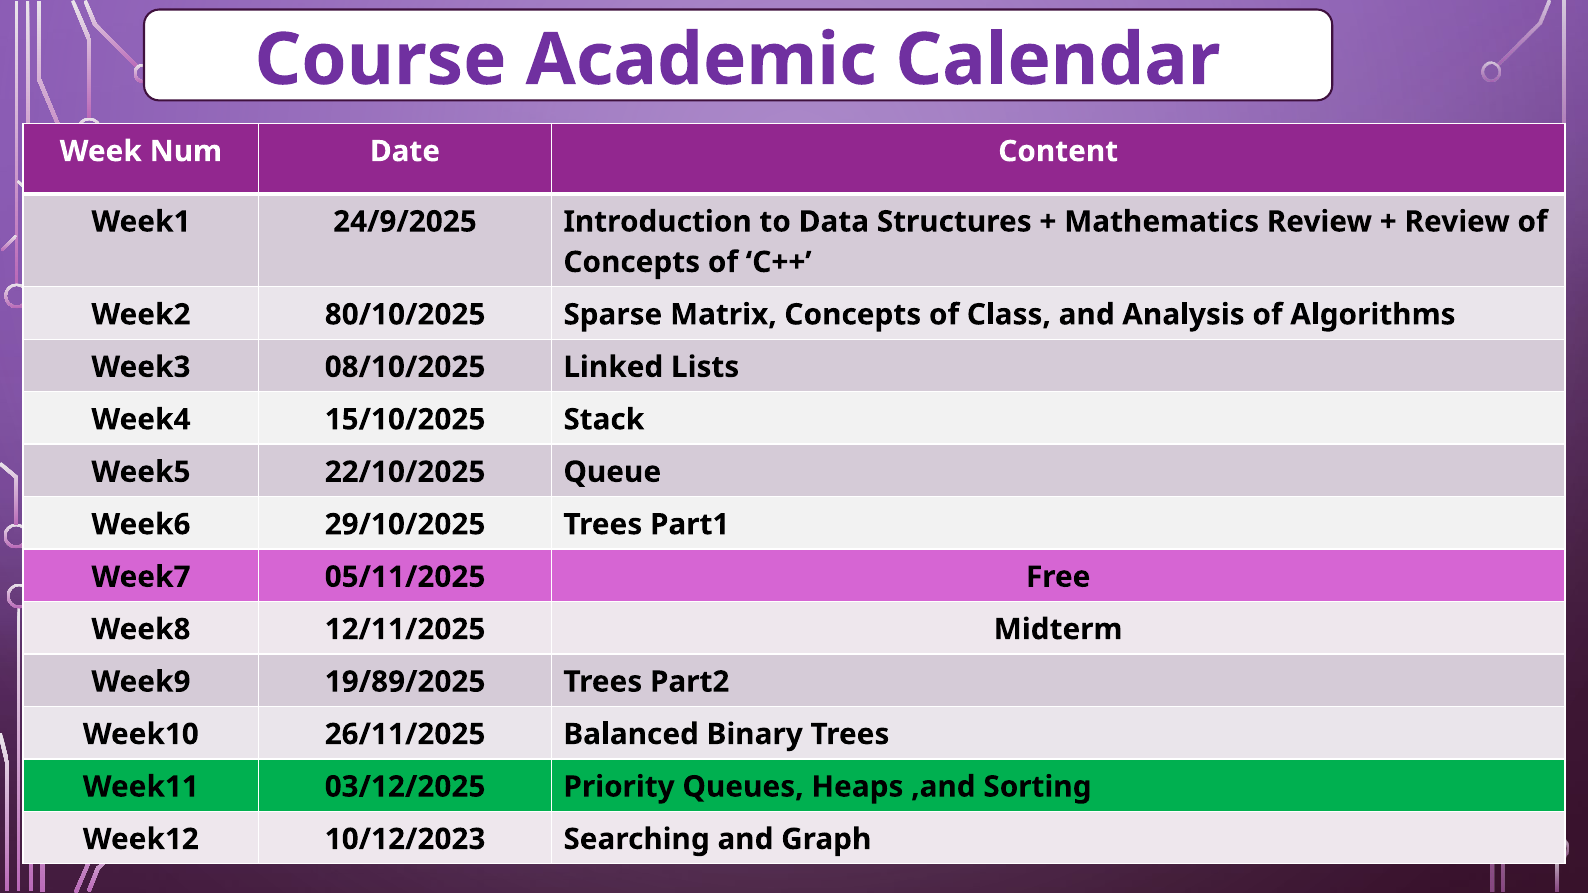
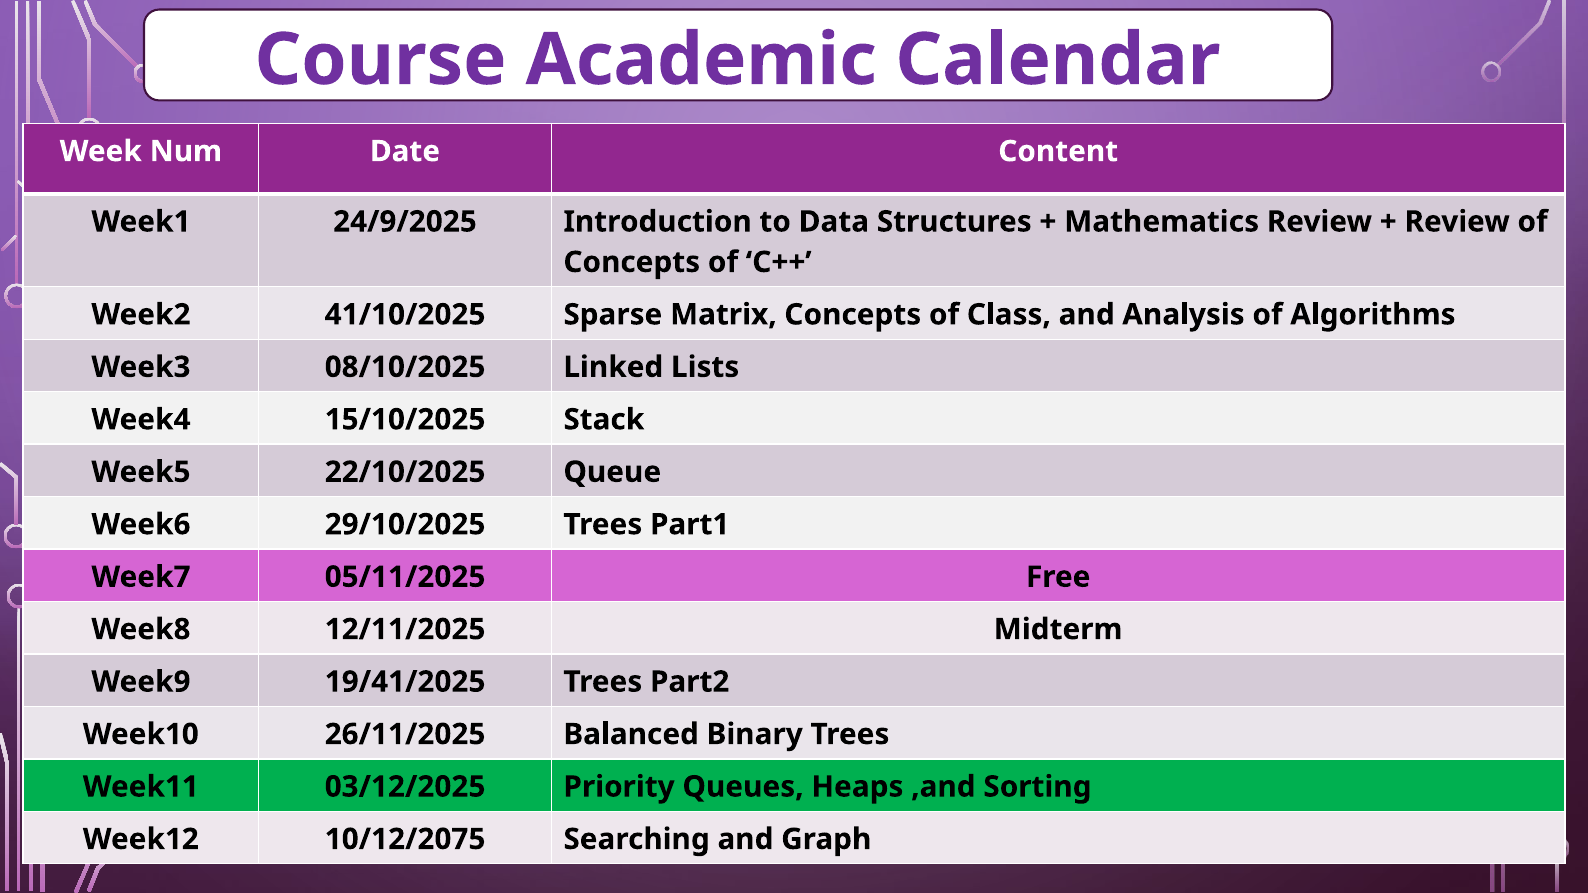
80/10/2025: 80/10/2025 -> 41/10/2025 (405, 315)
19/89/2025: 19/89/2025 -> 19/41/2025 (405, 682)
10/12/2023: 10/12/2023 -> 10/12/2075 (405, 839)
